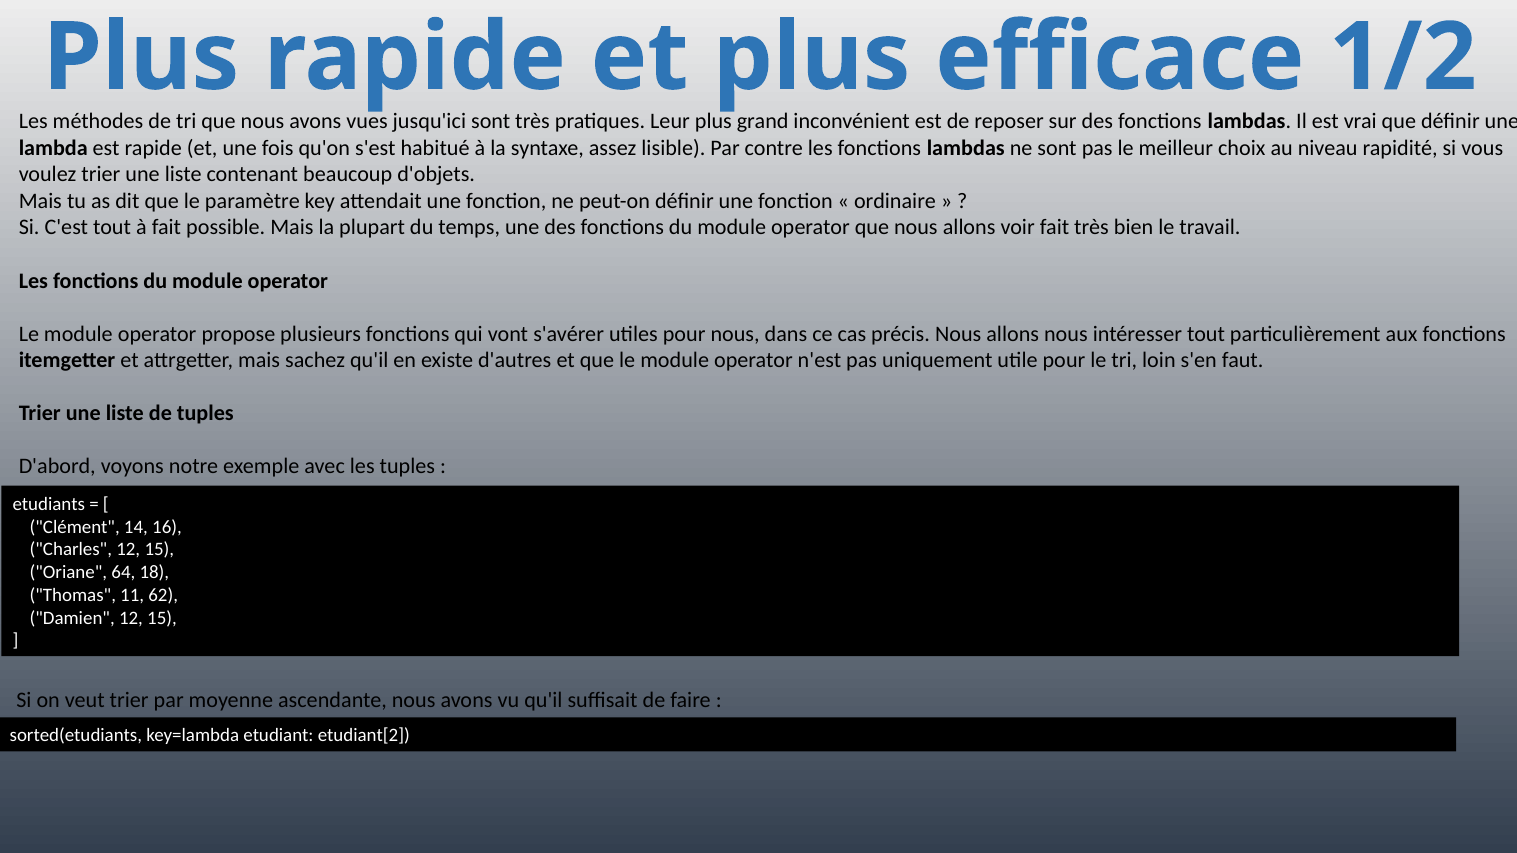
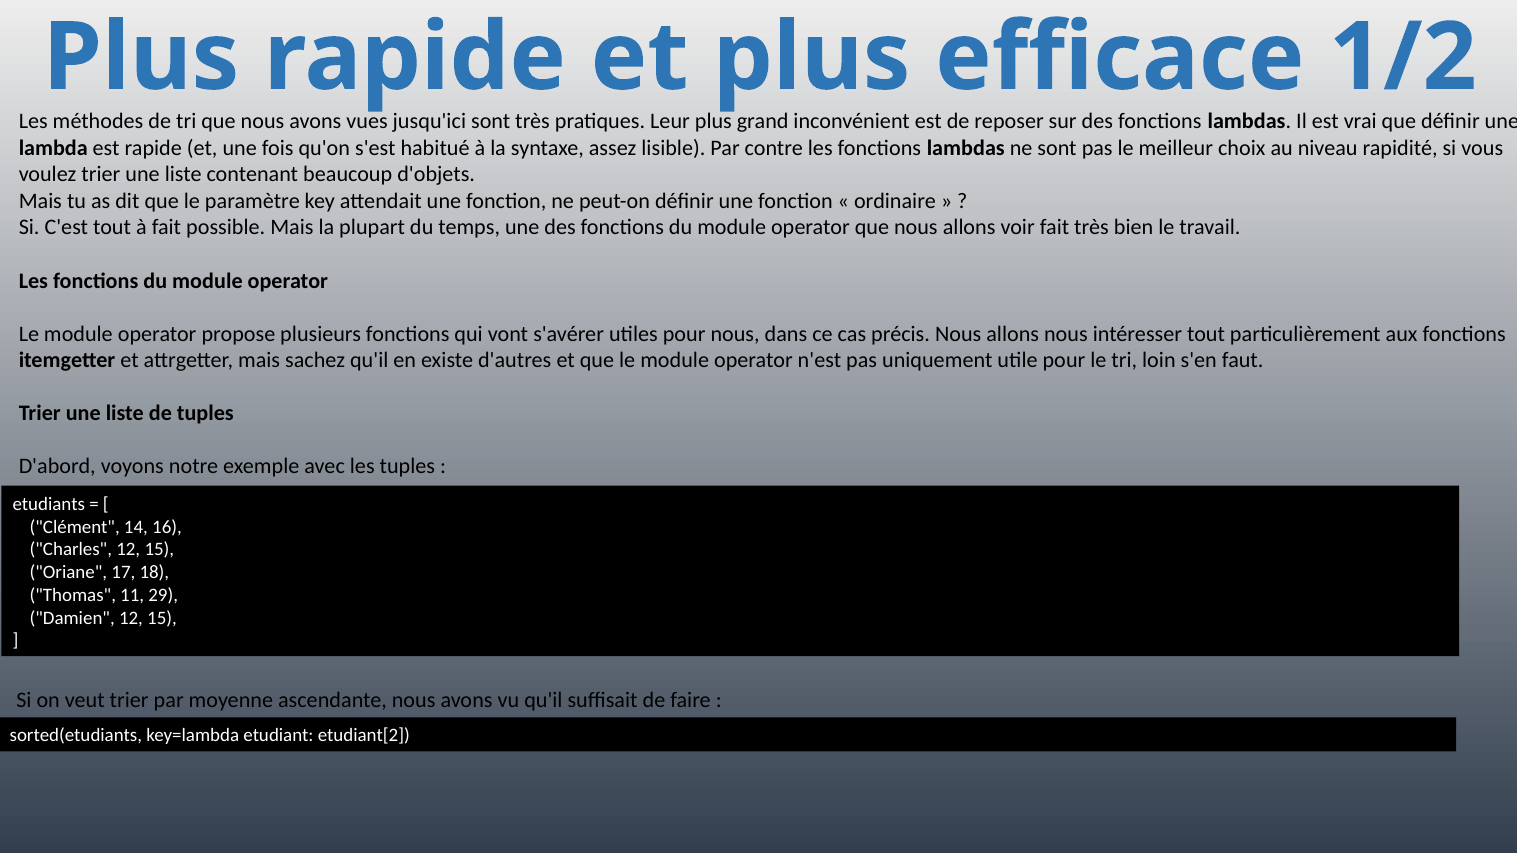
64: 64 -> 17 (123, 572)
62: 62 -> 29 (163, 595)
